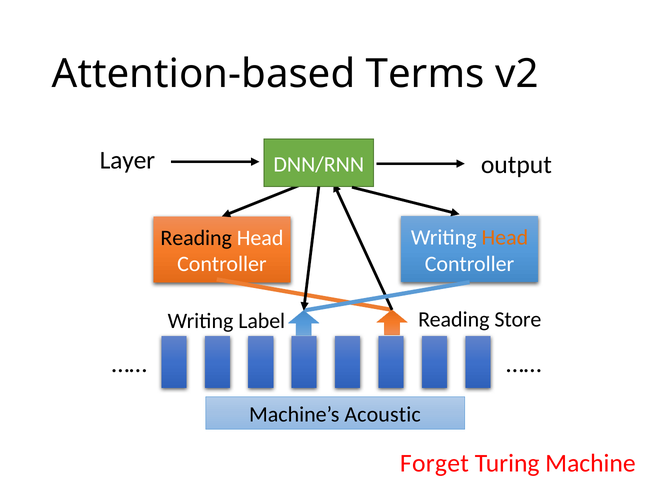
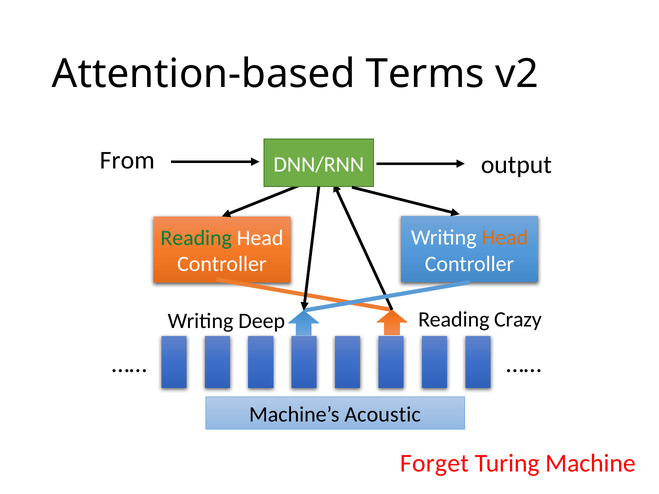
Layer: Layer -> From (127, 161)
Reading colour: black -> green (196, 238)
Store: Store -> Crazy (518, 320)
Label: Label -> Deep (262, 321)
